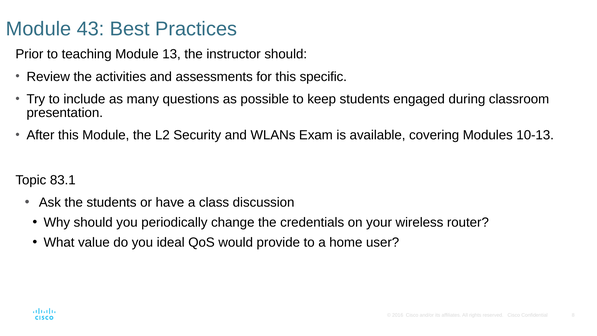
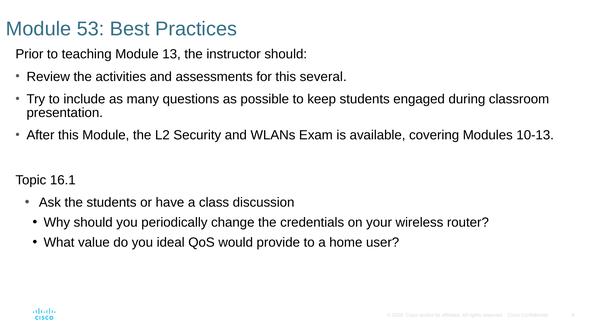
43: 43 -> 53 (91, 29)
specific: specific -> several (323, 77)
83.1: 83.1 -> 16.1 (63, 180)
